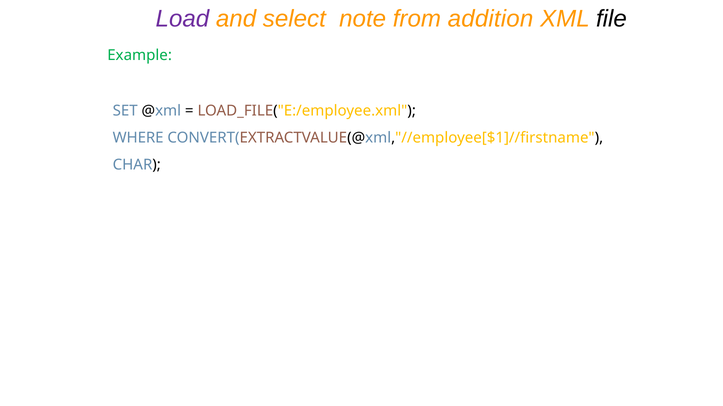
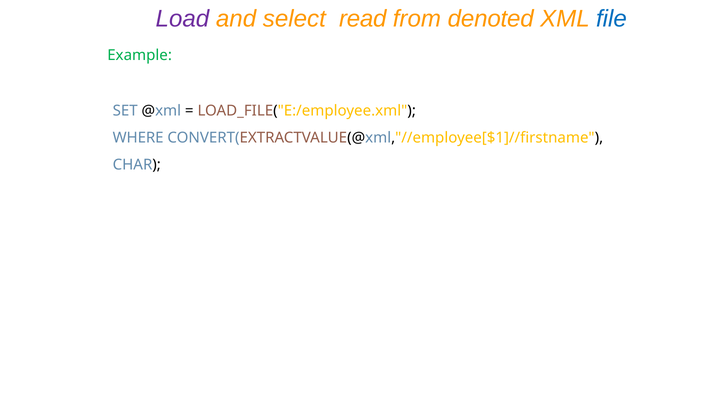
note: note -> read (363, 19)
addition: addition -> denoted (491, 19)
file colour: black -> blue (611, 19)
